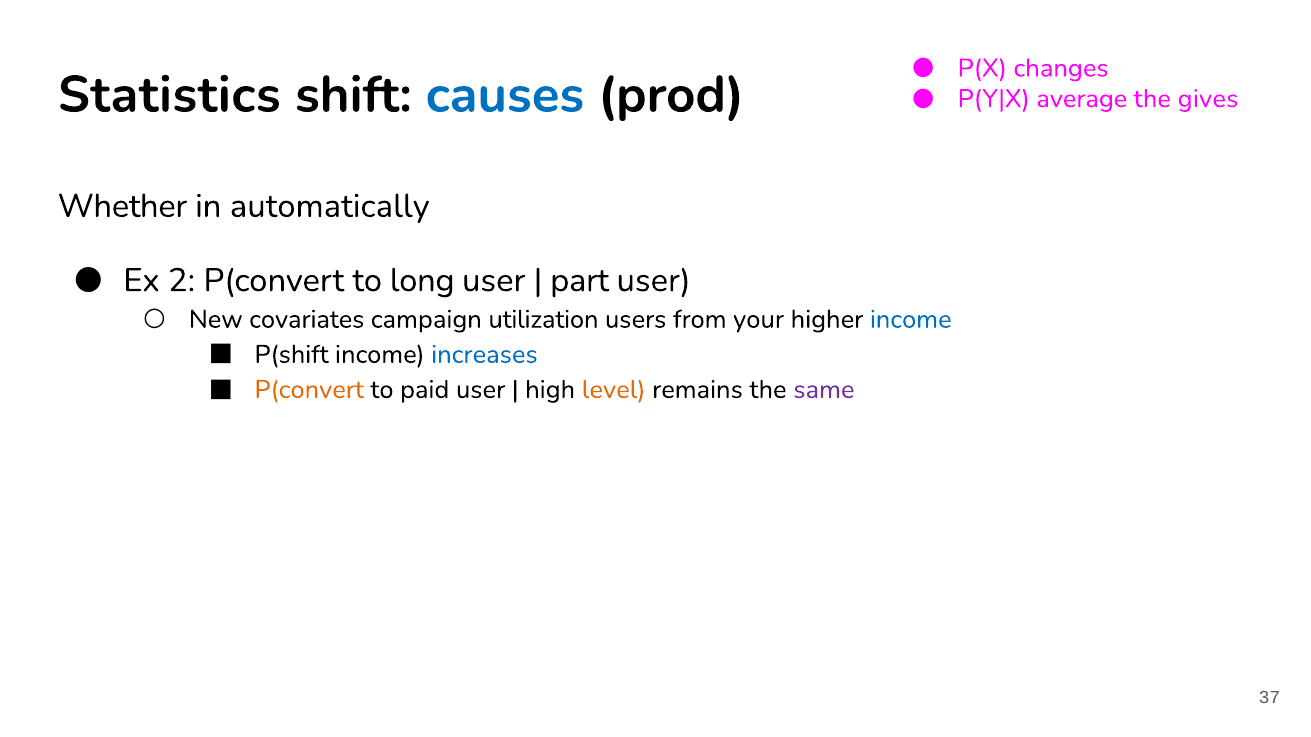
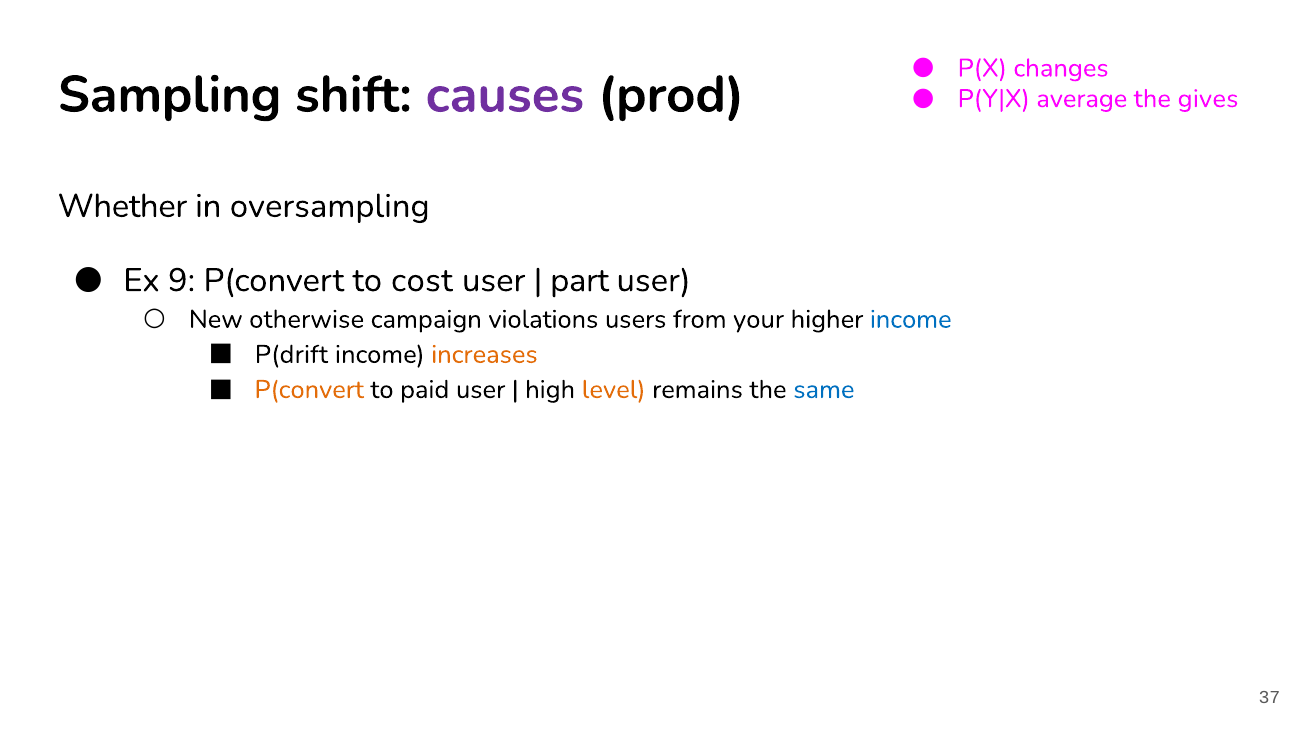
Statistics: Statistics -> Sampling (170, 95)
causes colour: blue -> purple (505, 95)
automatically: automatically -> oversampling (330, 206)
2: 2 -> 9 (182, 280)
long: long -> cost (422, 280)
covariates: covariates -> otherwise (307, 319)
utilization: utilization -> violations (543, 319)
P(shift: P(shift -> P(drift (291, 355)
increases colour: blue -> orange (484, 355)
same colour: purple -> blue (824, 390)
